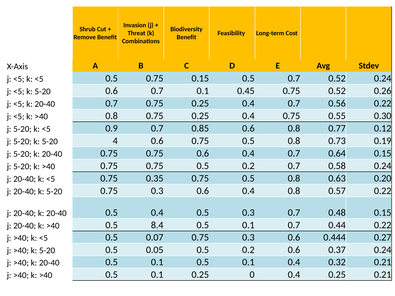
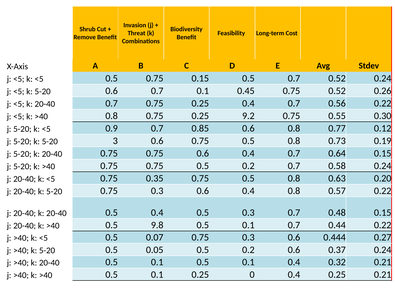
0.8 0.75 0.25 0.4: 0.4 -> 9.2 (248, 116)
4: 4 -> 3 (115, 141)
8.4: 8.4 -> 9.8 (157, 225)
